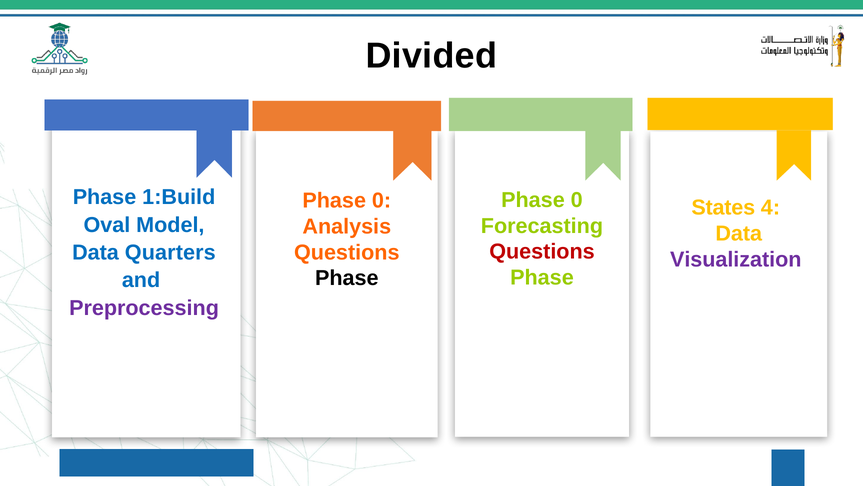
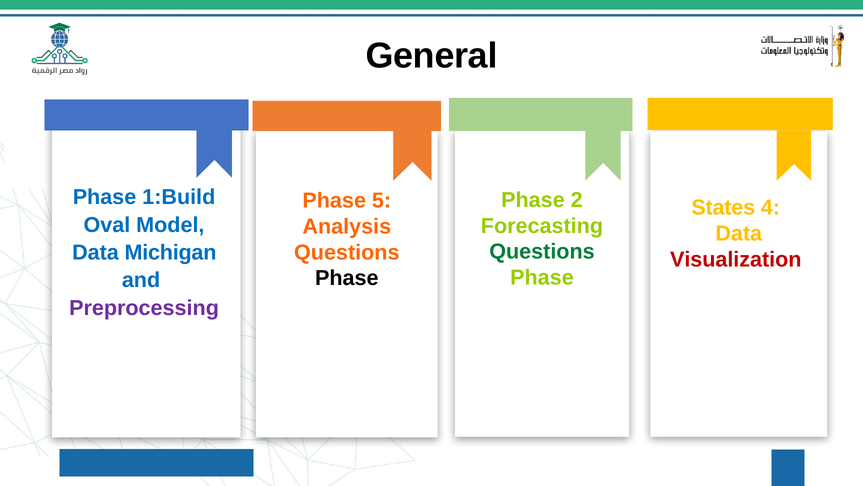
Divided: Divided -> General (432, 56)
0: 0 -> 2 (577, 200)
0: 0 -> 5 (382, 200)
Questions colour: red -> green (542, 252)
Quarters: Quarters -> Michigan (170, 252)
Visualization colour: purple -> red (736, 259)
